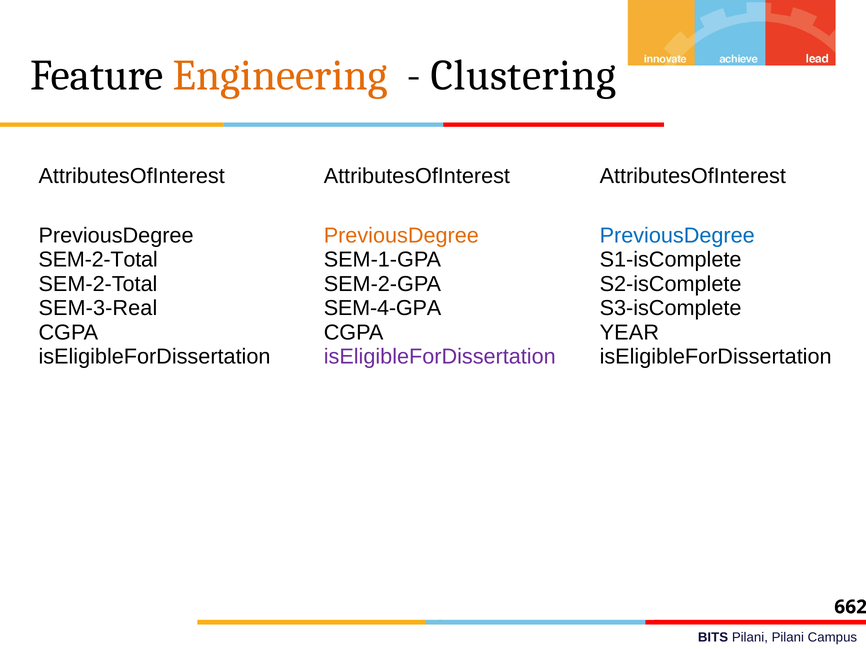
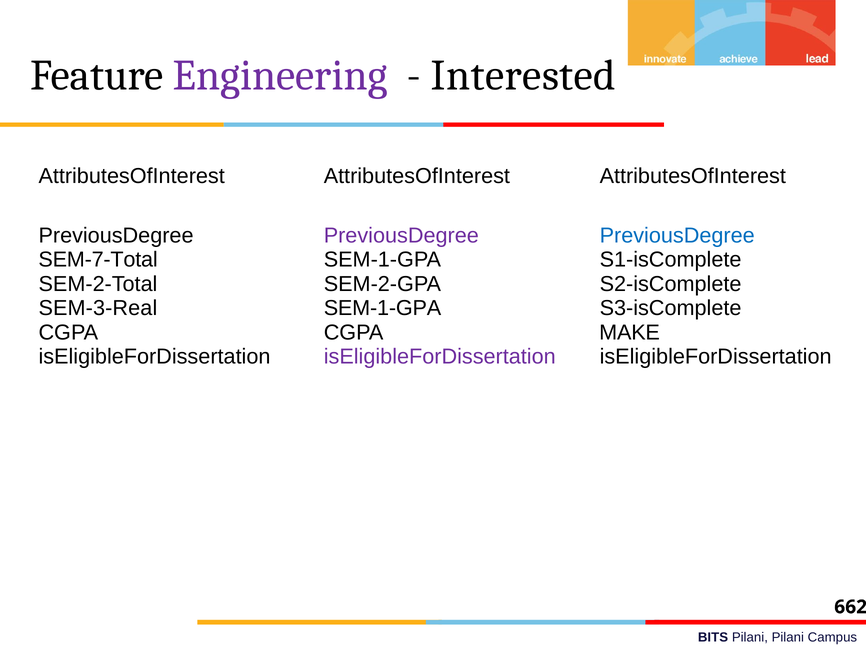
Engineering colour: orange -> purple (280, 75)
Clustering: Clustering -> Interested (523, 75)
PreviousDegree colour: orange -> purple (401, 236)
SEM-2-Total: SEM-2-Total -> SEM-7-Total (98, 260)
SEM-4-GPA: SEM-4-GPA -> SEM-1-GPA (382, 308)
YEAR: YEAR -> MAKE (630, 333)
